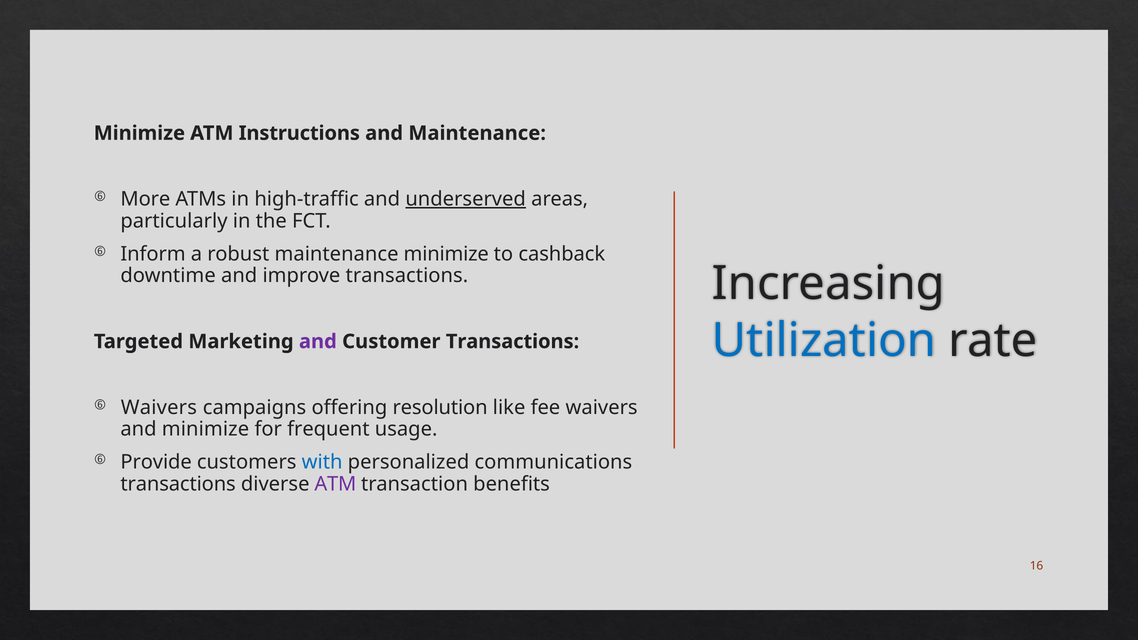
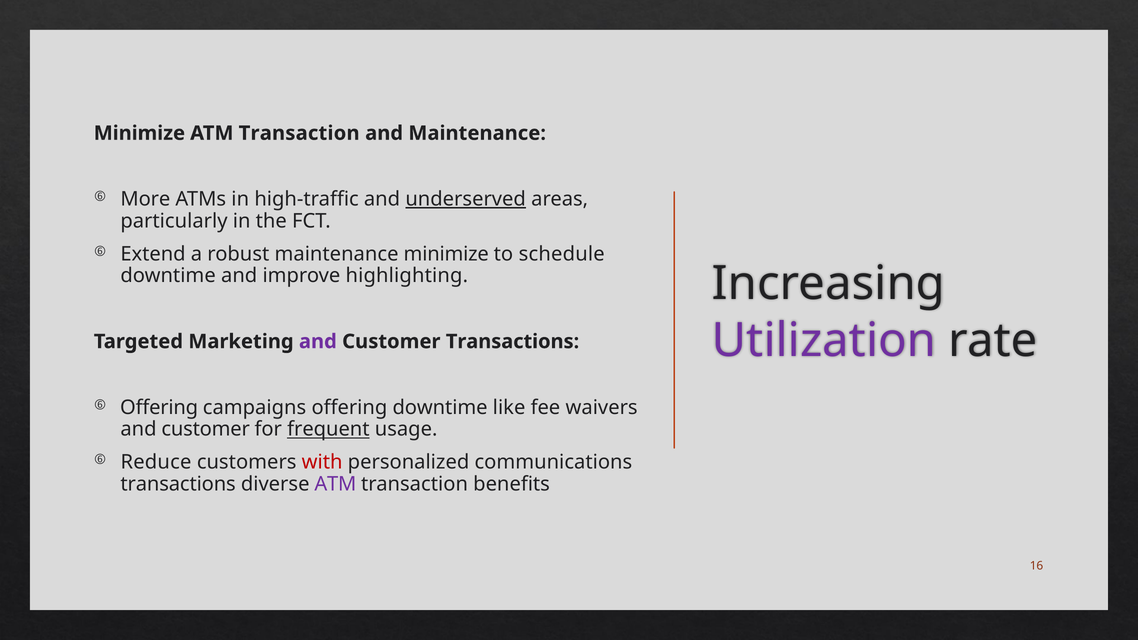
Instructions: Instructions -> Transaction (299, 133)
Inform: Inform -> Extend (153, 254)
cashback: cashback -> schedule (562, 254)
improve transactions: transactions -> highlighting (407, 276)
Utilization colour: blue -> purple (824, 341)
Waivers: Waivers -> Offering (159, 407)
offering resolution: resolution -> downtime (440, 407)
minimize: minimize -> customer (206, 429)
frequent underline: none -> present (328, 429)
Provide: Provide -> Reduce (156, 462)
with colour: blue -> red (322, 462)
